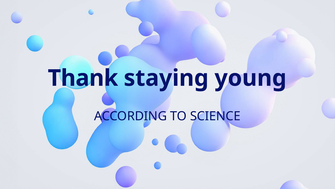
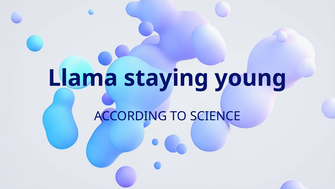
Thank: Thank -> Llama (83, 78)
